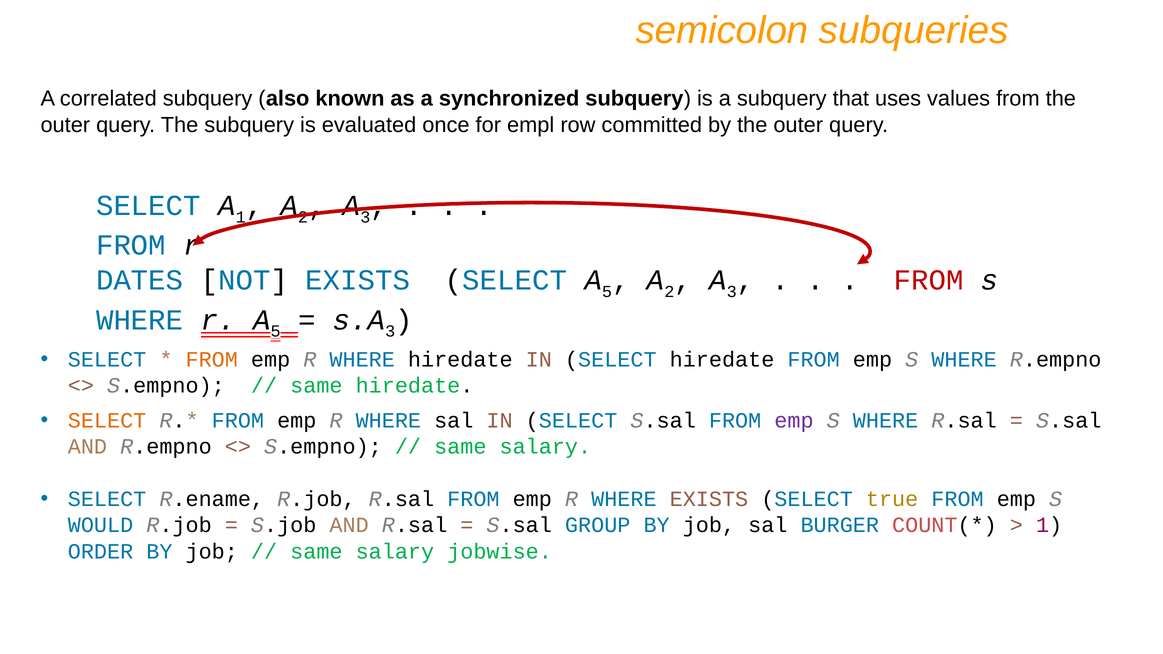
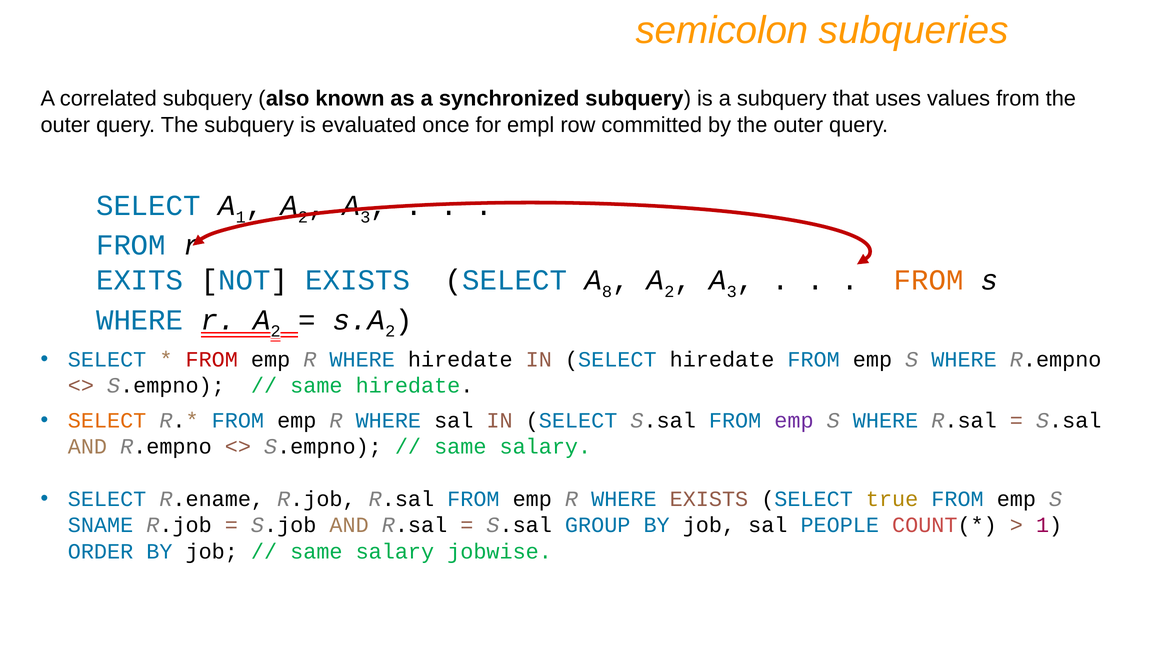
DATES: DATES -> EXITS (140, 280)
SELECT A 5: 5 -> 8 (607, 292)
FROM colour: red -> orange (929, 280)
r A 5: 5 -> 2 (276, 331)
3: 3 -> 2 (390, 331)
FROM colour: orange -> red (212, 360)
WOULD: WOULD -> SNAME (101, 525)
BURGER: BURGER -> PEOPLE (840, 525)
